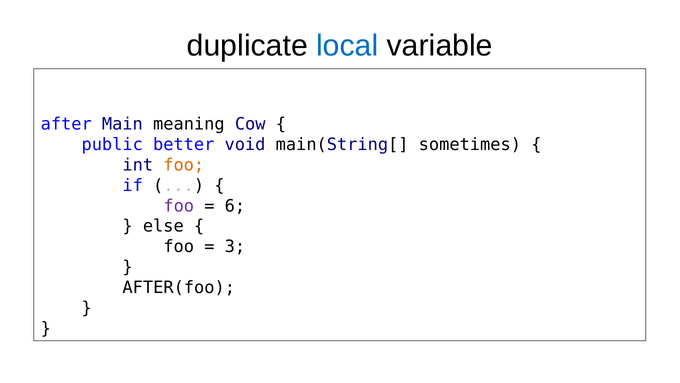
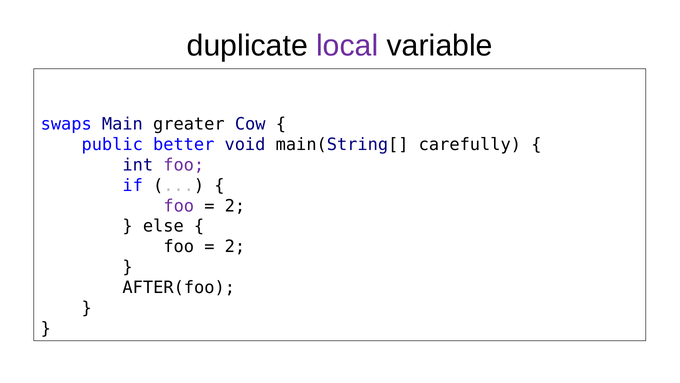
local colour: blue -> purple (347, 46)
after: after -> swaps (66, 124)
meaning: meaning -> greater (189, 124)
sometimes: sometimes -> carefully (470, 144)
foo colour: orange -> purple (184, 165)
6: 6 -> 2 (235, 206)
3: 3 -> 2 (235, 246)
